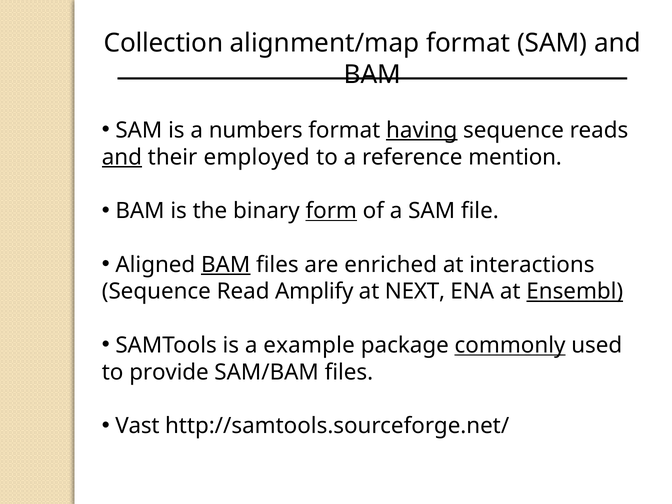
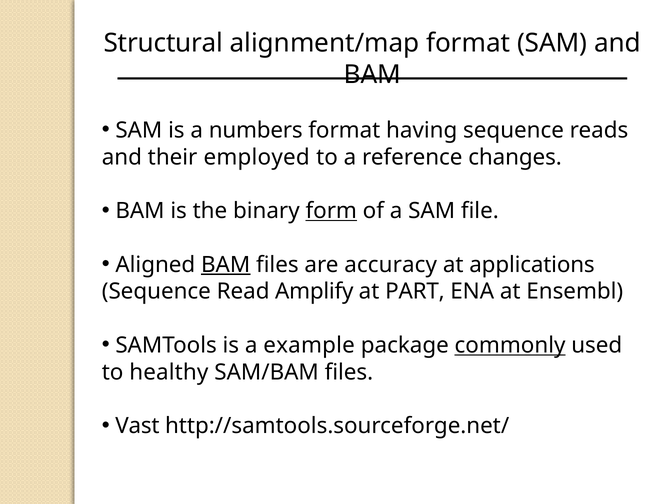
Collection: Collection -> Structural (163, 43)
having underline: present -> none (422, 130)
and underline: present -> none (122, 157)
mention: mention -> changes (515, 157)
enriched: enriched -> accuracy (391, 265)
interactions: interactions -> applications (532, 265)
NEXT: NEXT -> PART (415, 292)
Ensembl underline: present -> none (575, 292)
provide: provide -> healthy (169, 372)
